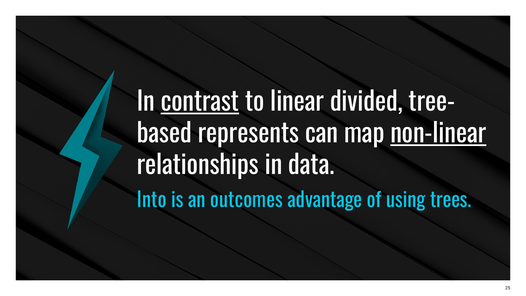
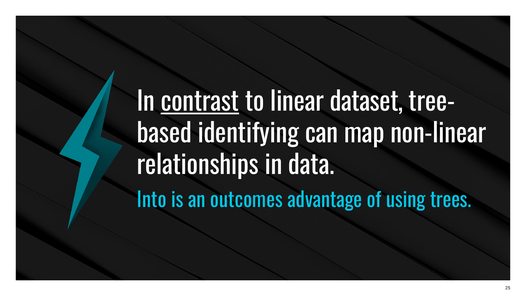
divided: divided -> dataset (366, 102)
represents: represents -> identifying (248, 134)
non-linear underline: present -> none (438, 134)
